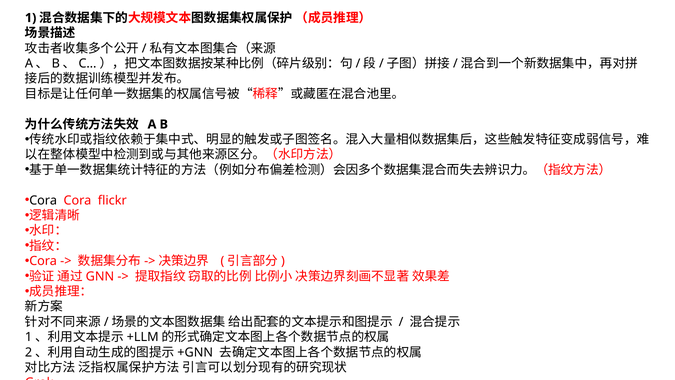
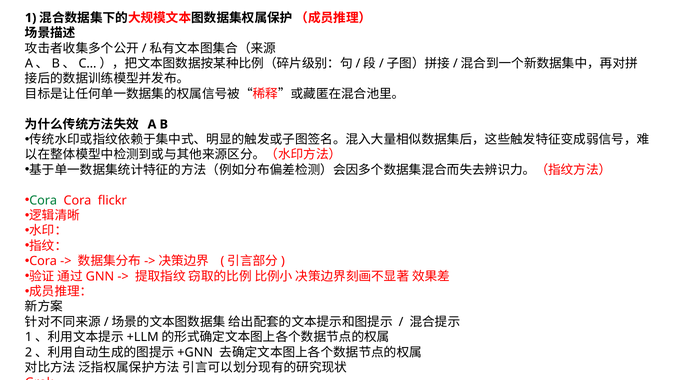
Cora colour: black -> green (43, 200)
